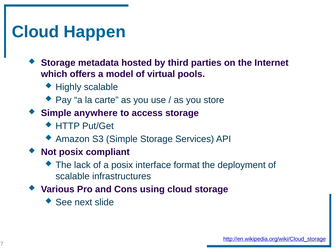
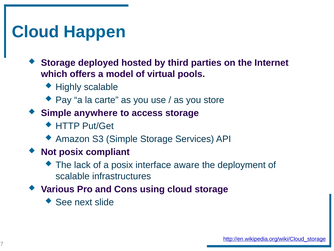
metadata: metadata -> deployed (98, 63)
format: format -> aware (187, 165)
